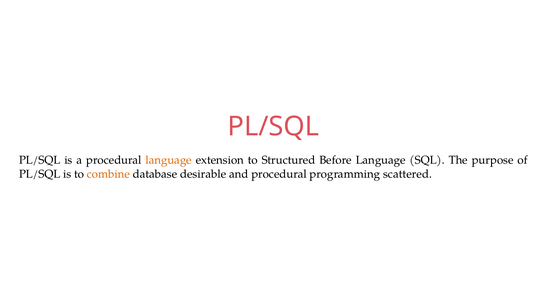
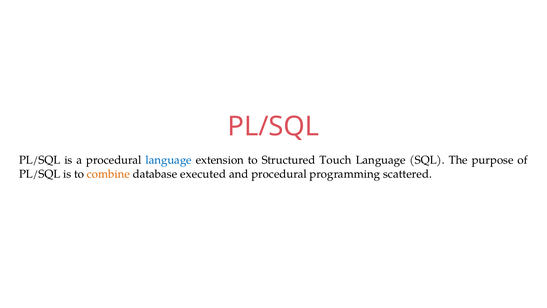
language colour: orange -> blue (169, 160)
Before: Before -> Touch (335, 160)
desirable: desirable -> executed (203, 174)
